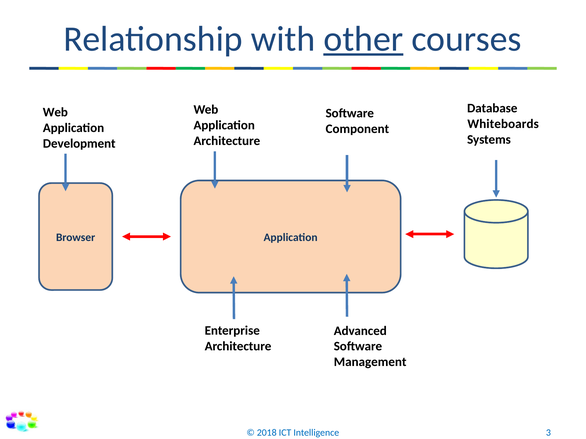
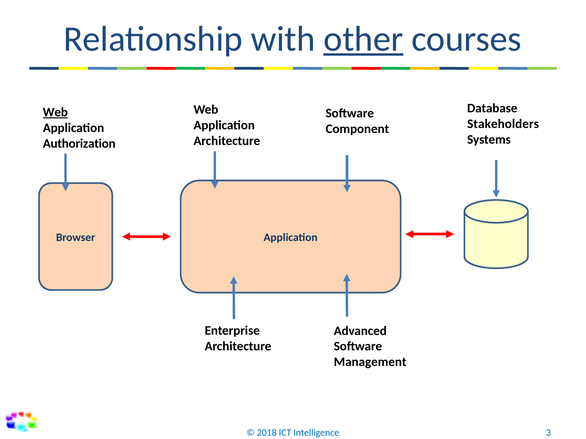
Web underline: none -> present (55, 112)
Whiteboards: Whiteboards -> Stakeholders (503, 124)
Development: Development -> Authorization (79, 144)
